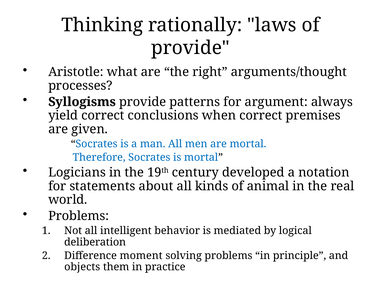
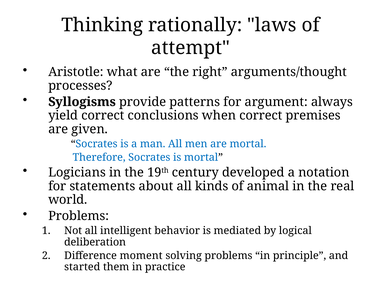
provide: provide -> attempt (190, 48)
objects: objects -> started (82, 268)
